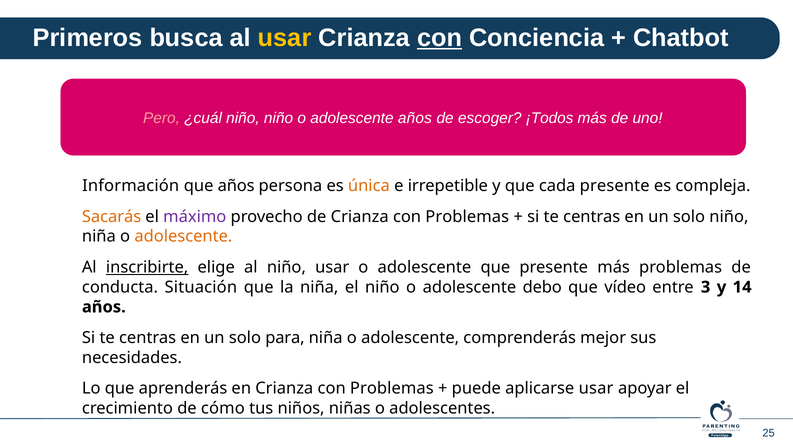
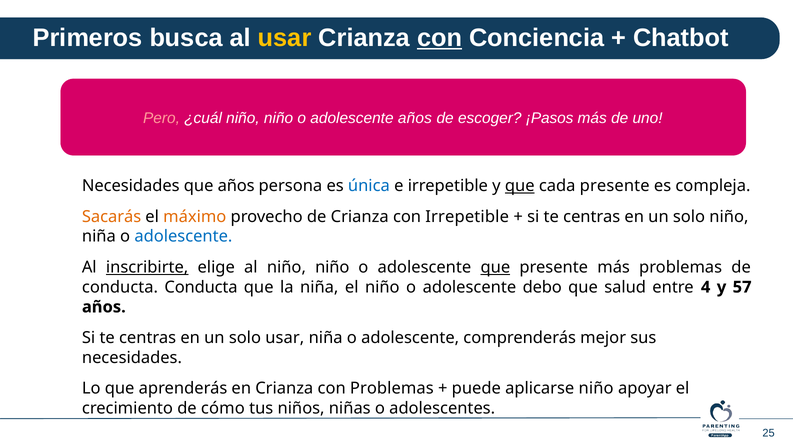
¡Todos: ¡Todos -> ¡Pasos (550, 118)
Información: Información -> Necesidades (131, 186)
única colour: orange -> blue (369, 186)
que underline: none -> present (520, 186)
máximo colour: purple -> orange (195, 217)
de Crianza con Problemas: Problemas -> Irrepetible (467, 217)
adolescente colour: orange -> blue (183, 237)
al niño usar: usar -> niño (332, 267)
que underline: none -> present (495, 267)
conducta Situación: Situación -> Conducta (201, 287)
vídeo: vídeo -> salud (625, 287)
3: 3 -> 4 (706, 287)
14: 14 -> 57 (742, 287)
solo para: para -> usar (285, 338)
aplicarse usar: usar -> niño (596, 389)
